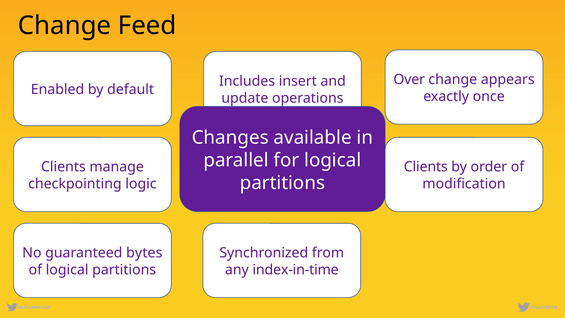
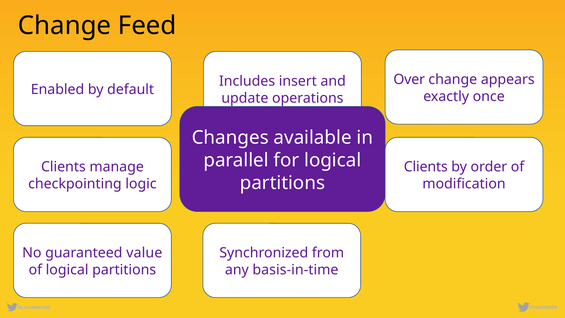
bytes: bytes -> value (144, 253)
index-in-time: index-in-time -> basis-in-time (295, 270)
